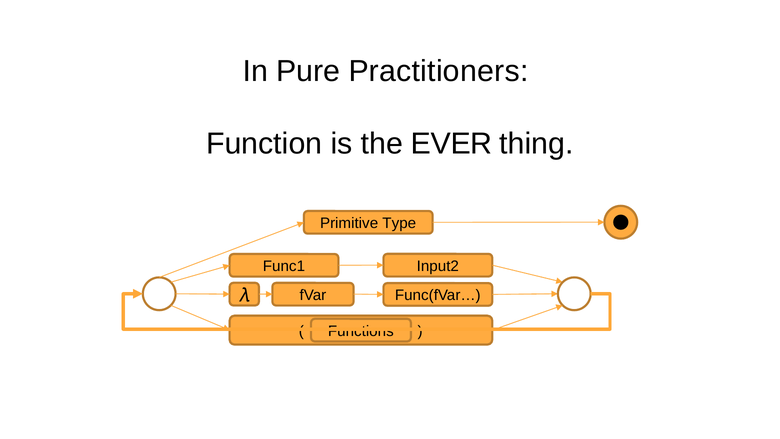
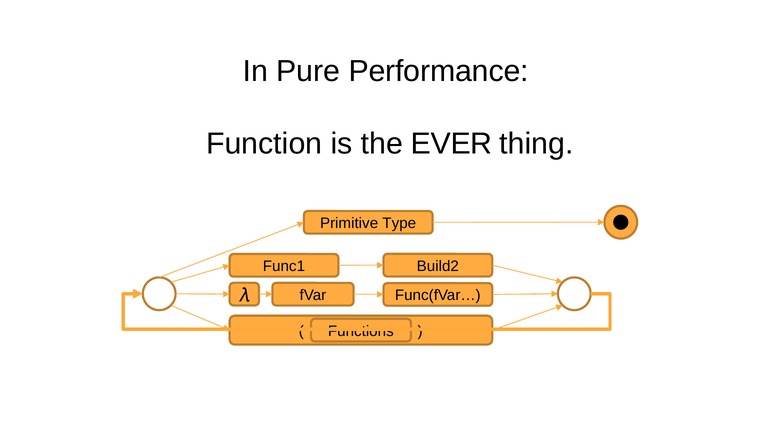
Practitioners: Practitioners -> Performance (439, 71)
Input2: Input2 -> Build2 (438, 266)
